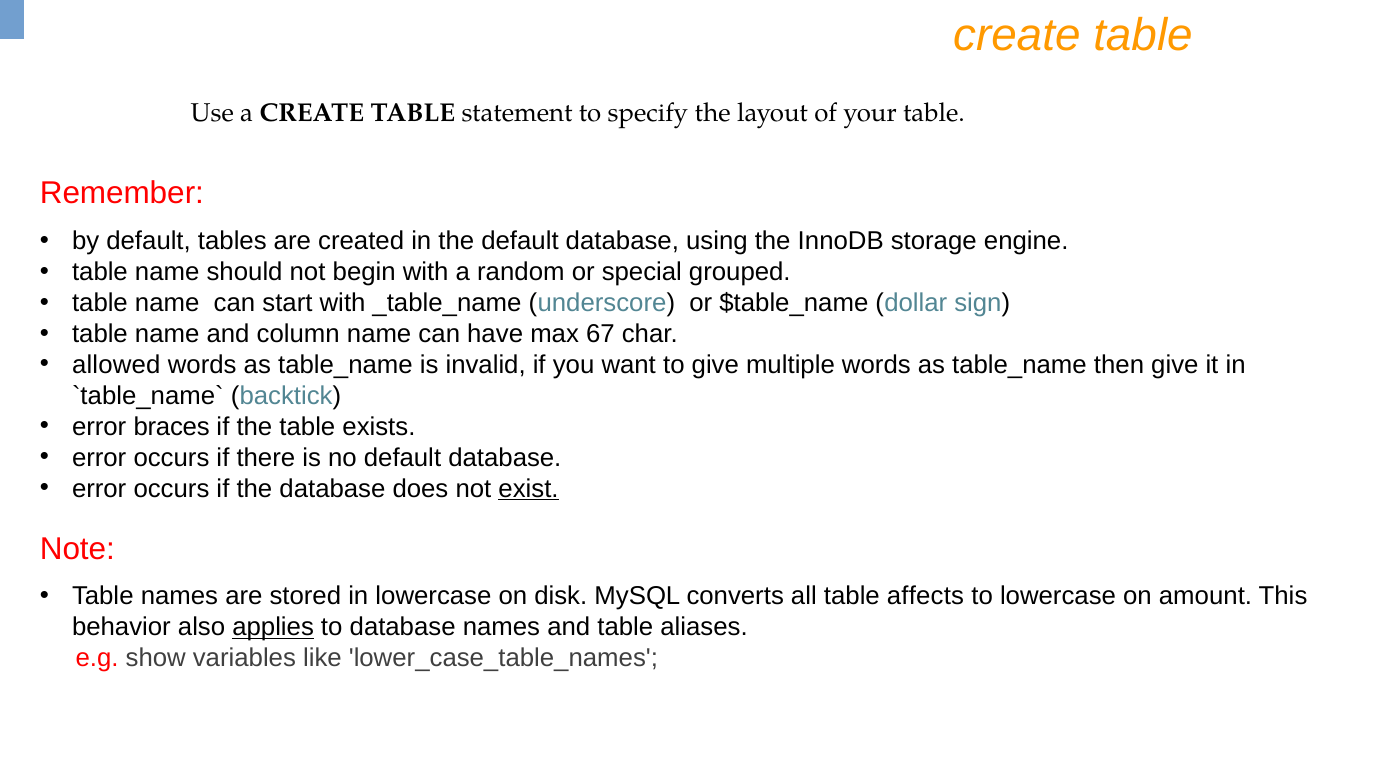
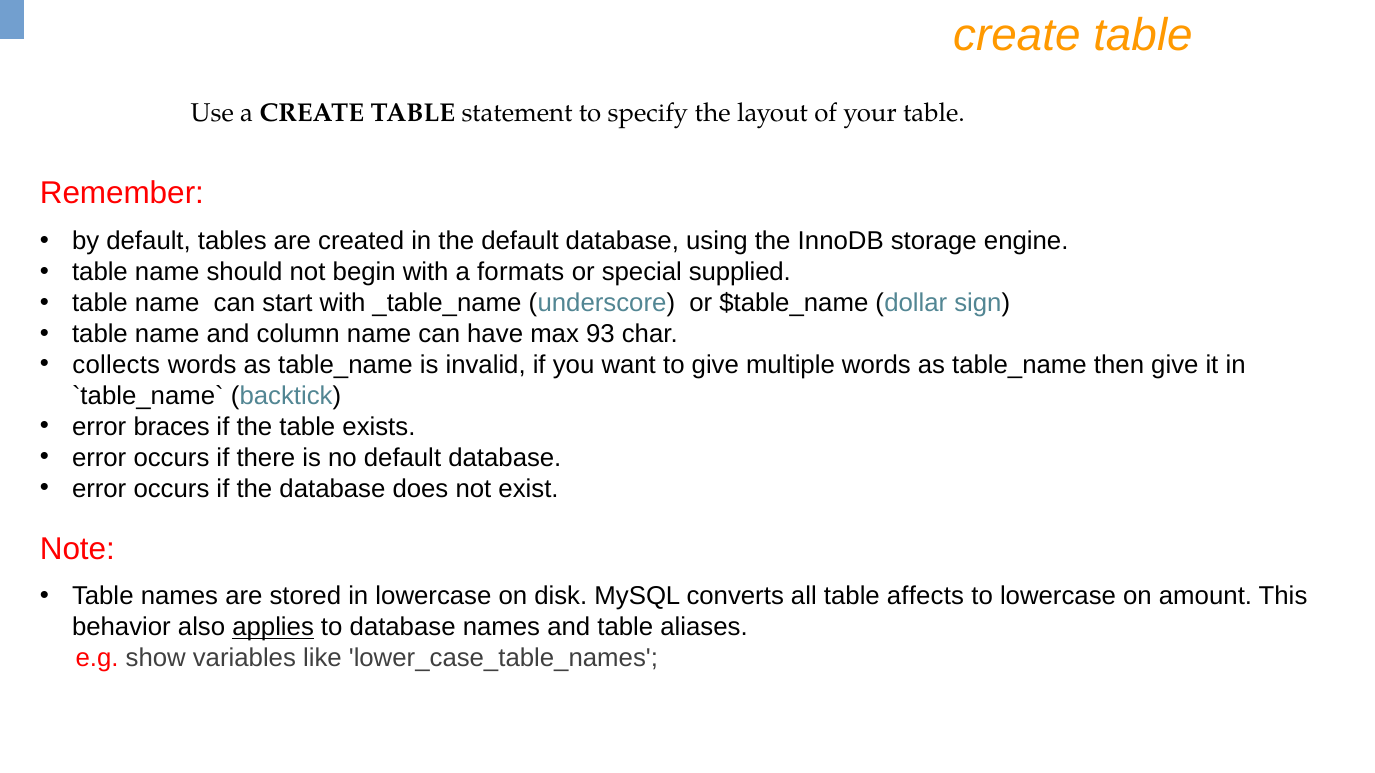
random: random -> formats (521, 272)
grouped: grouped -> supplied (740, 272)
67: 67 -> 93 (600, 334)
allowed: allowed -> collects (116, 365)
exist underline: present -> none (529, 489)
